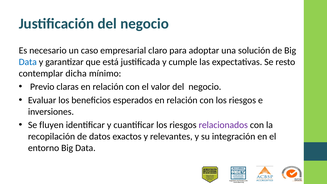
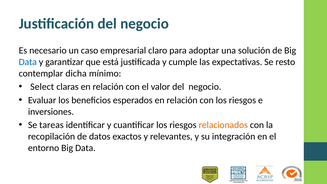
Previo: Previo -> Select (42, 87)
fluyen: fluyen -> tareas (51, 125)
relacionados colour: purple -> orange (223, 125)
